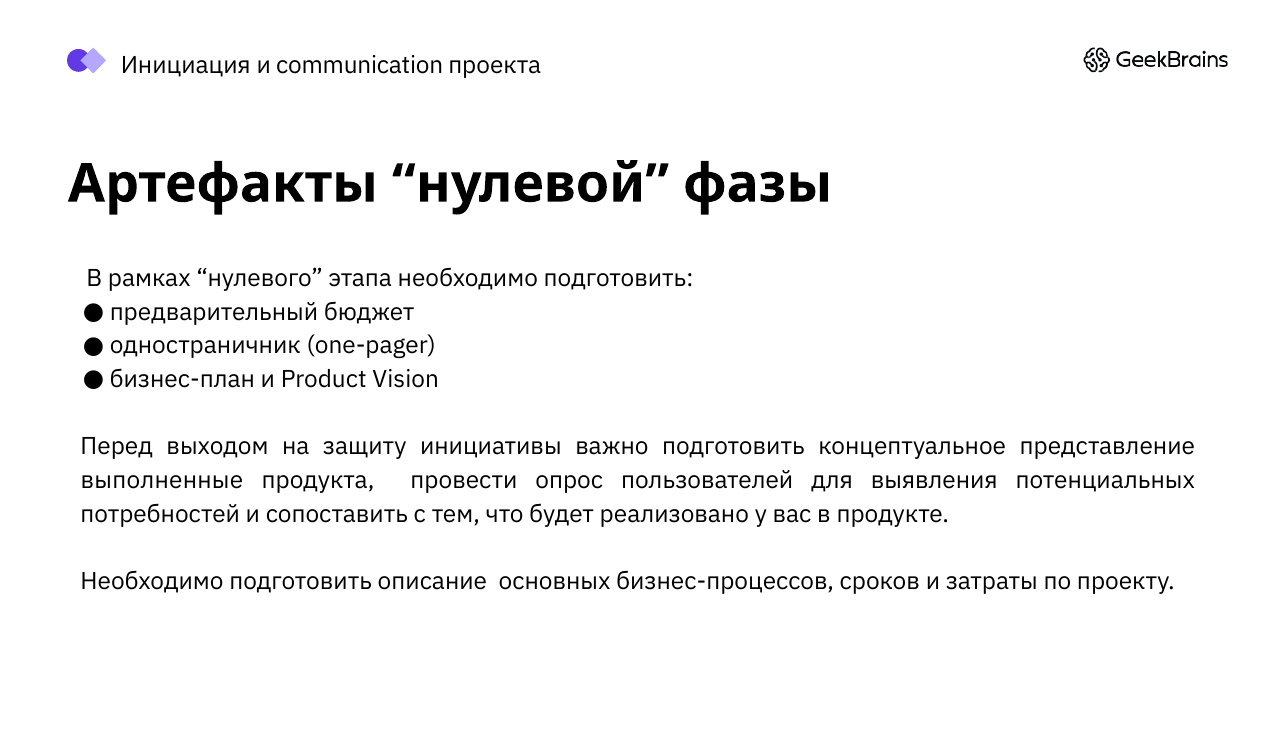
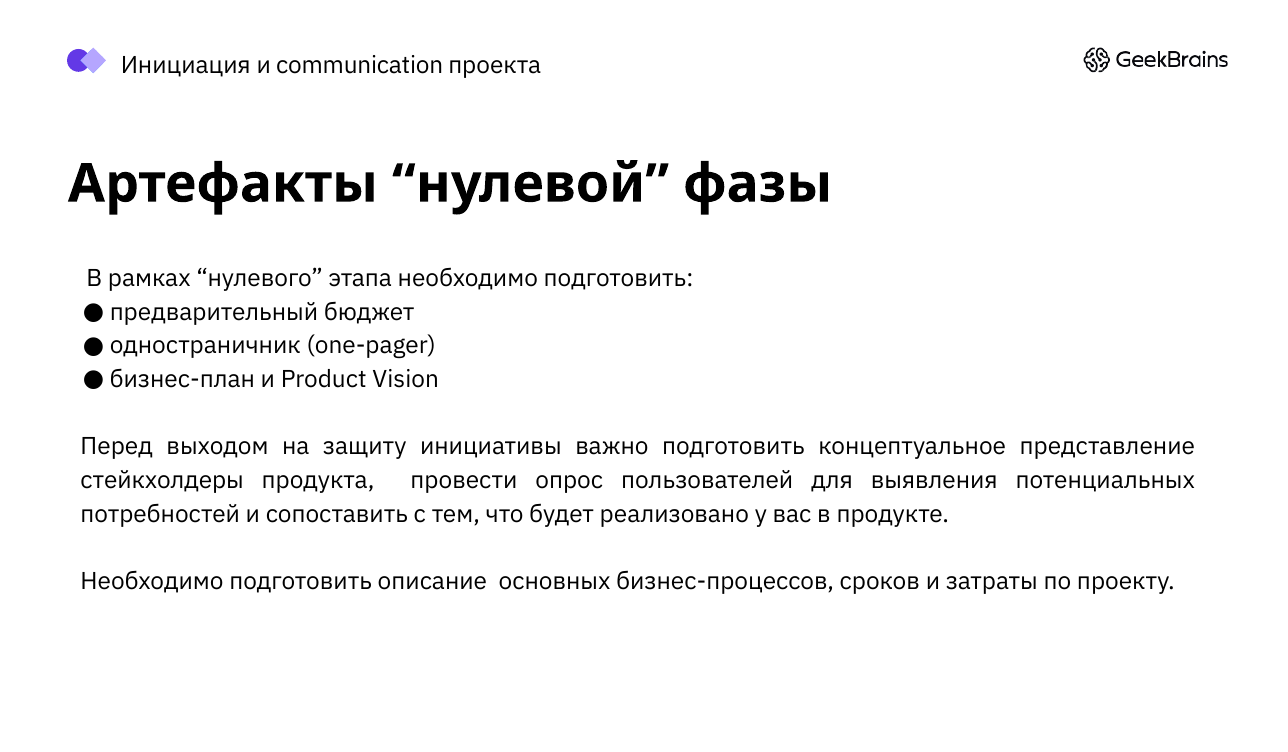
выполненные: выполненные -> стейкхолдеры (162, 480)
